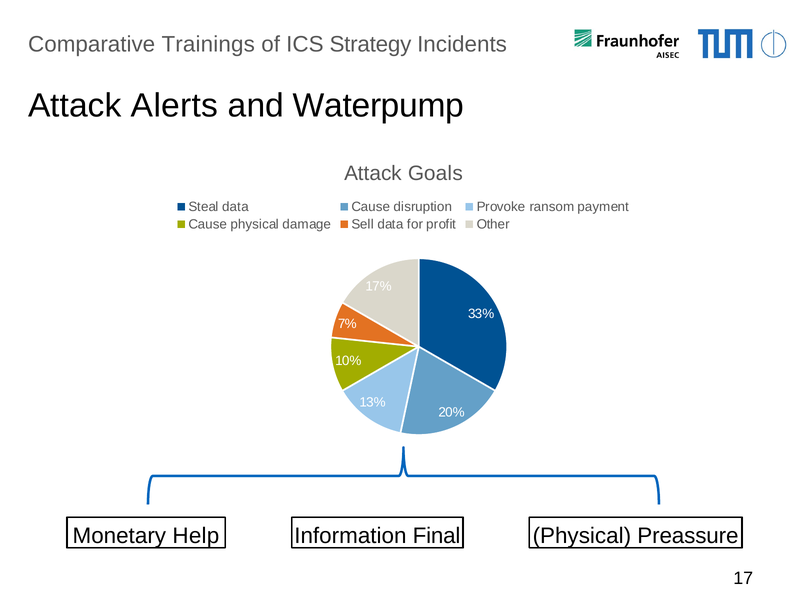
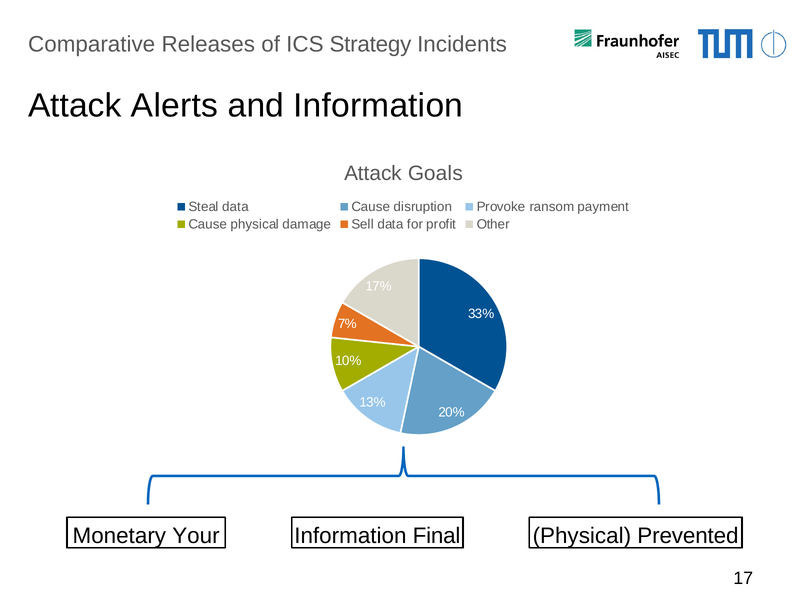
Trainings: Trainings -> Releases (208, 44)
and Waterpump: Waterpump -> Information (378, 106)
Help: Help -> Your (196, 536)
Preassure: Preassure -> Prevented (688, 536)
